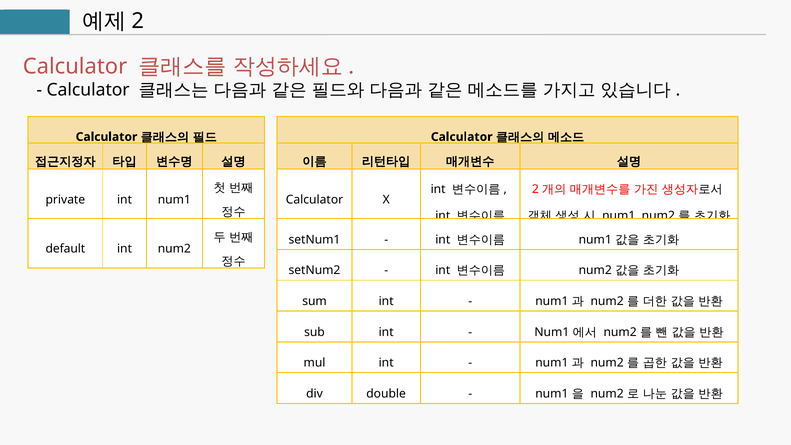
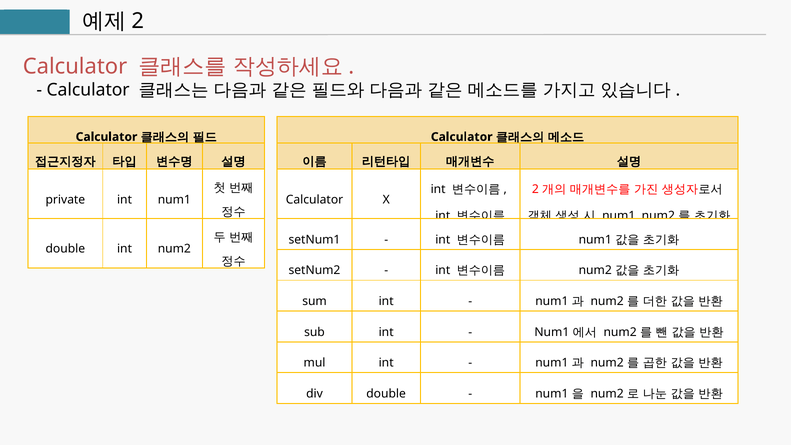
default: default -> double (65, 249)
